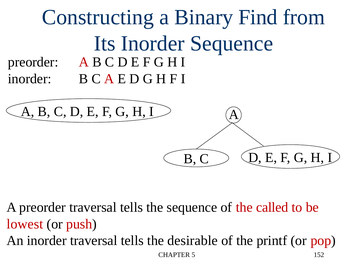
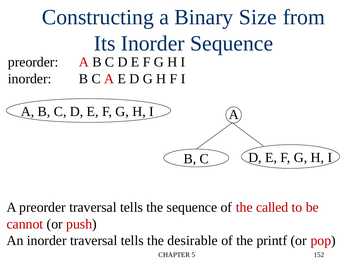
Find: Find -> Size (258, 17)
lowest: lowest -> cannot (25, 223)
